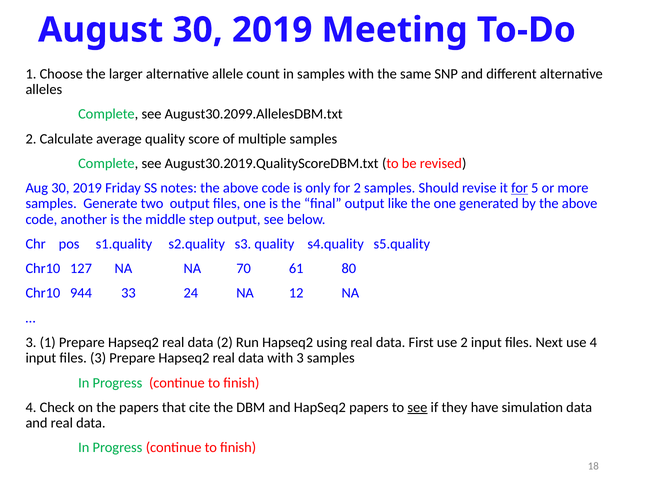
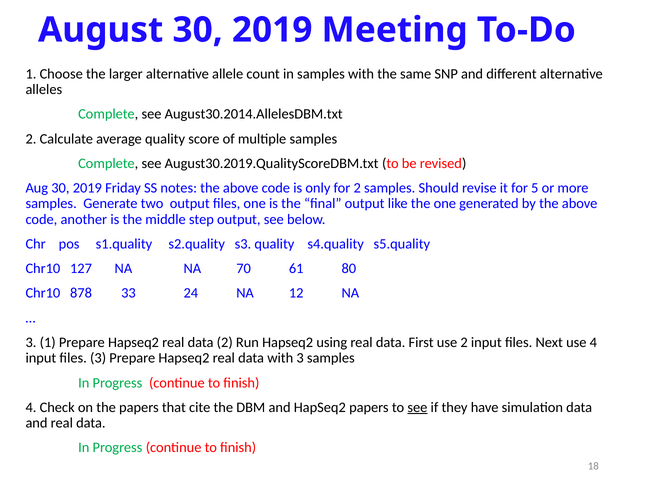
August30.2099.AllelesDBM.txt: August30.2099.AllelesDBM.txt -> August30.2014.AllelesDBM.txt (254, 114)
for underline: present -> none (520, 188)
944: 944 -> 878 (81, 293)
